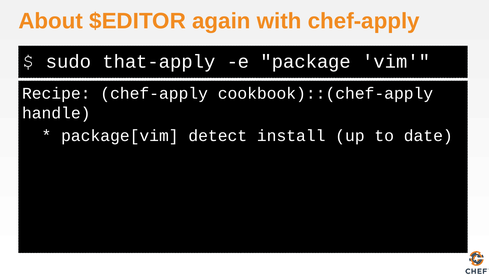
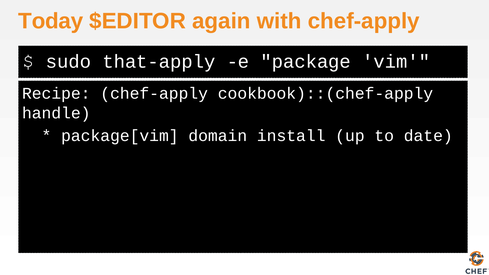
About: About -> Today (51, 21)
detect: detect -> domain (218, 136)
